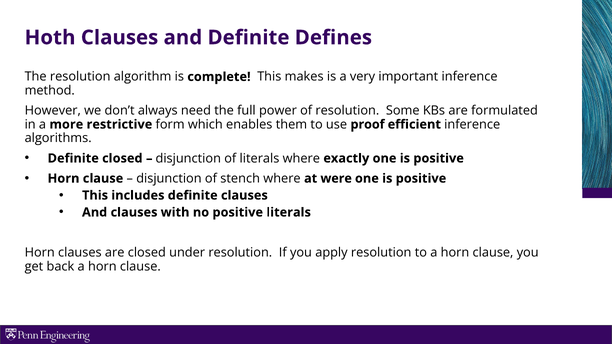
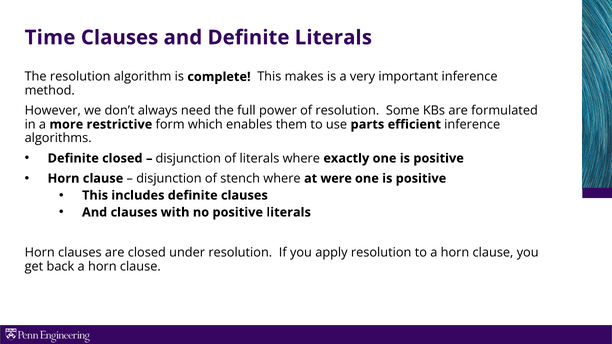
Hoth: Hoth -> Time (50, 38)
Definite Defines: Defines -> Literals (333, 38)
proof: proof -> parts (367, 124)
